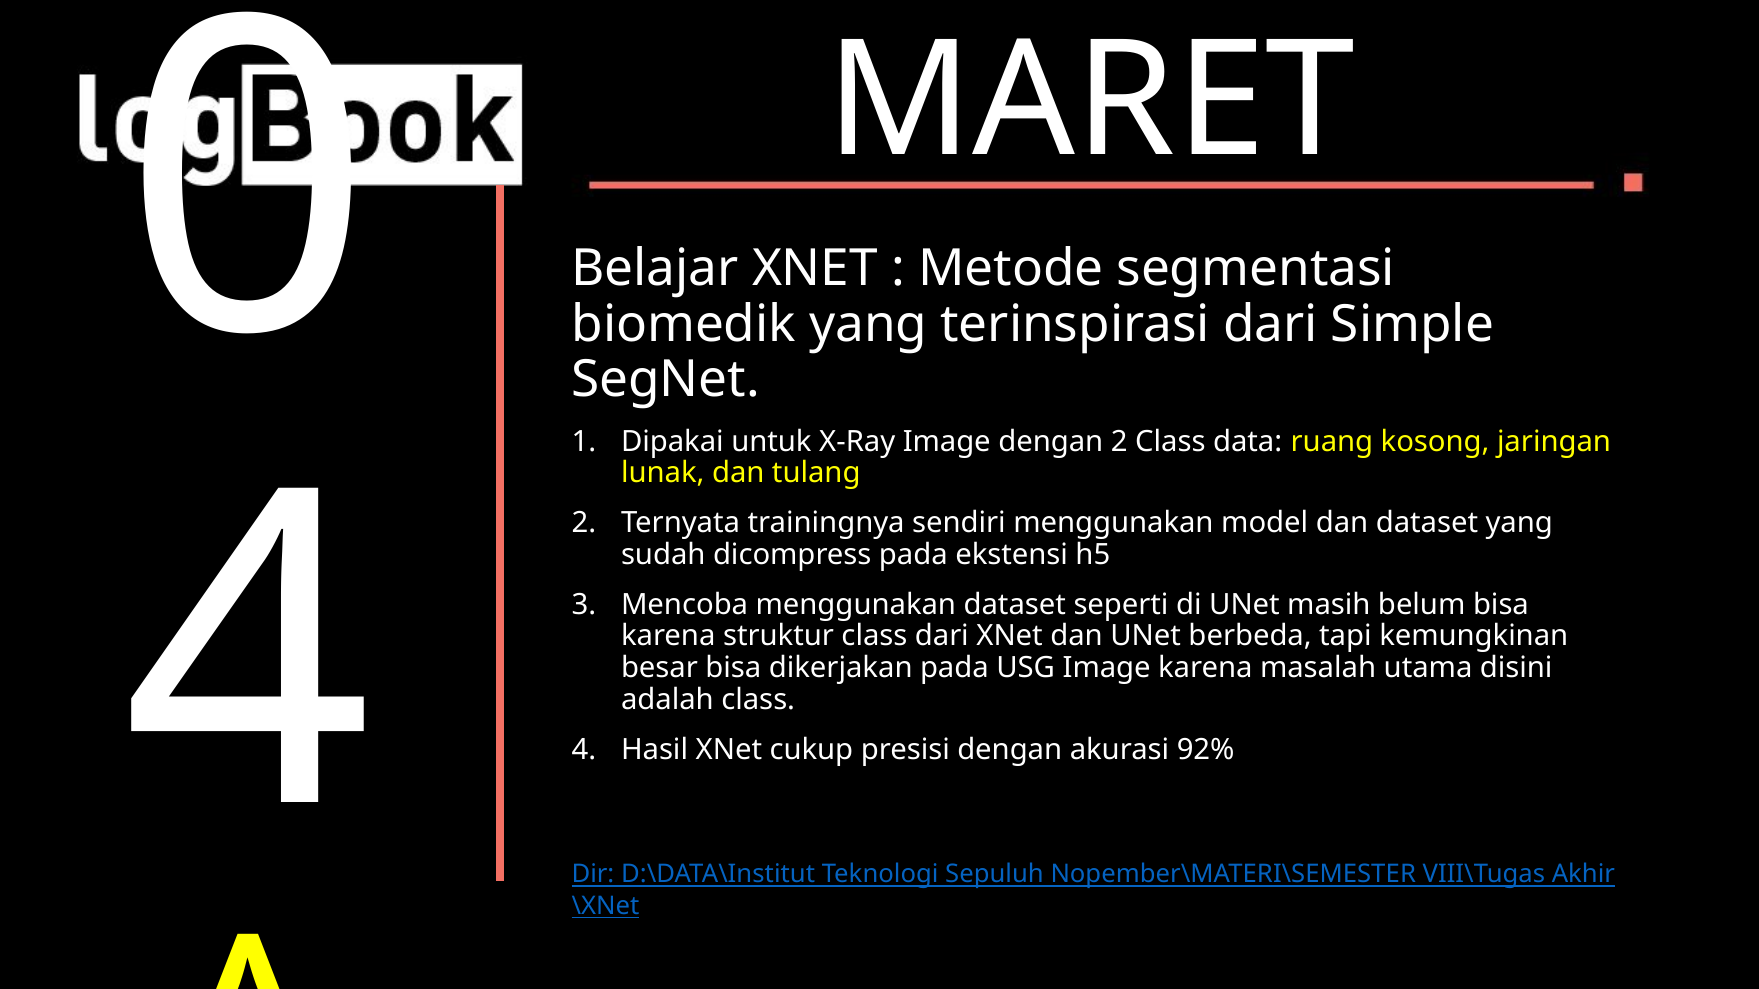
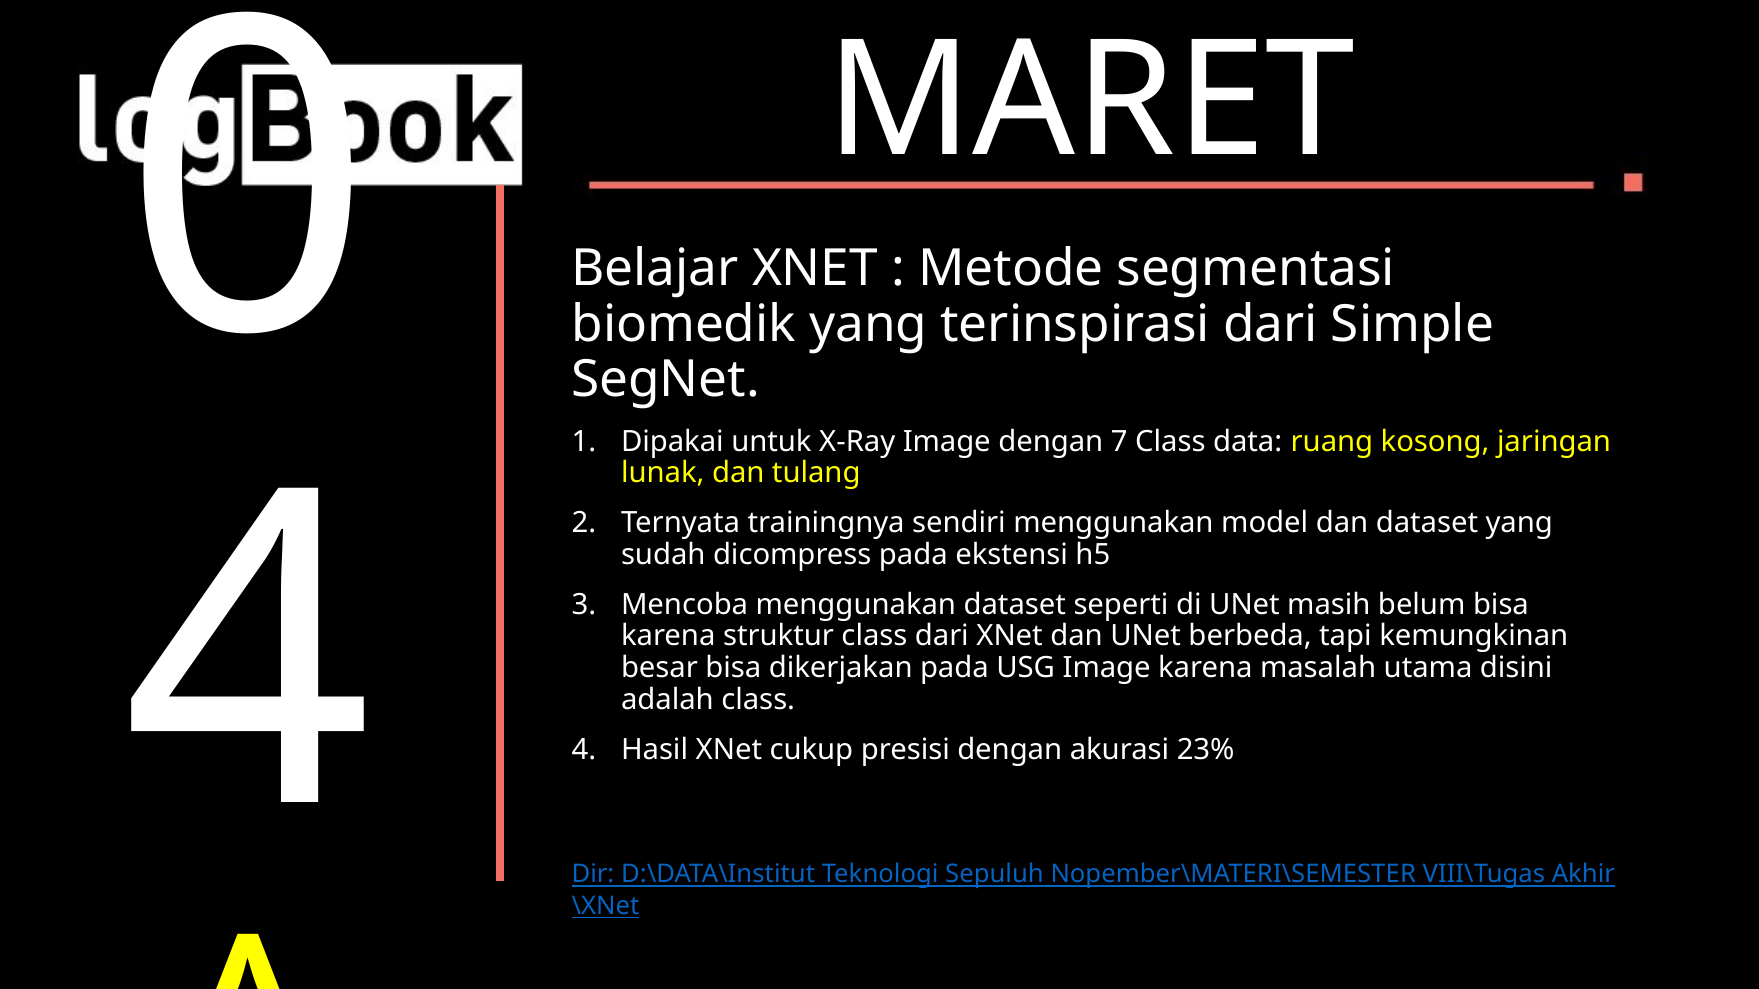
dengan 2: 2 -> 7 (1119, 442)
92%: 92% -> 23% (1206, 750)
